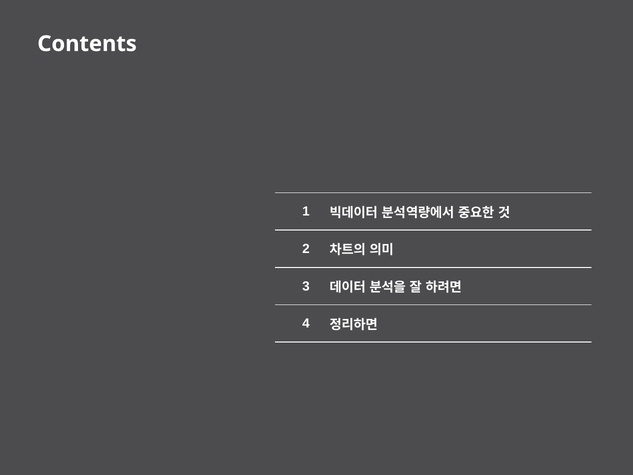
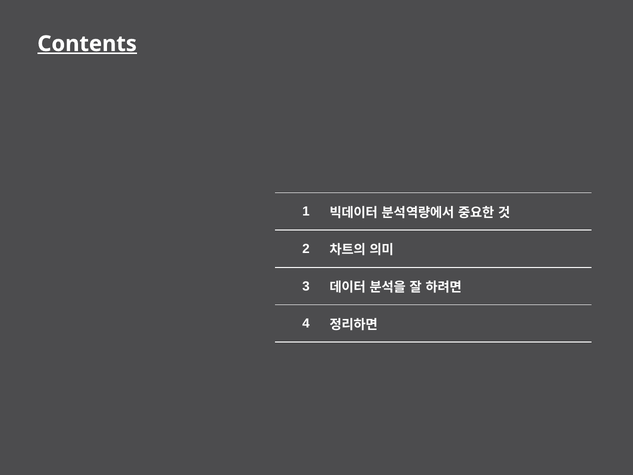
Contents underline: none -> present (87, 44)
